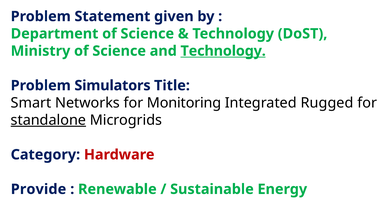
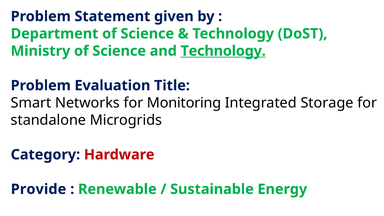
Simulators: Simulators -> Evaluation (112, 86)
Rugged: Rugged -> Storage (327, 103)
standalone underline: present -> none (48, 120)
